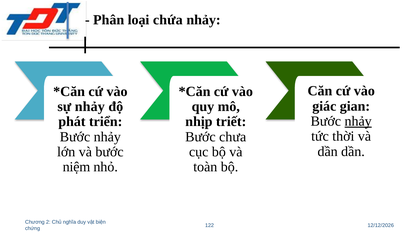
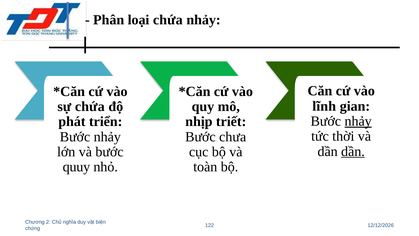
giác: giác -> lĩnh (324, 106)
sự nhảy: nhảy -> chứa (90, 106)
dần underline: none -> present (353, 151)
niệm: niệm -> quuy (76, 167)
